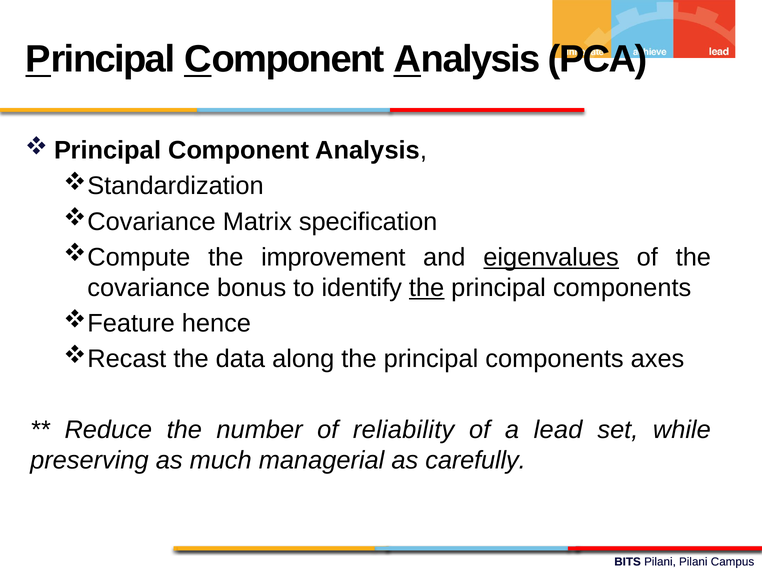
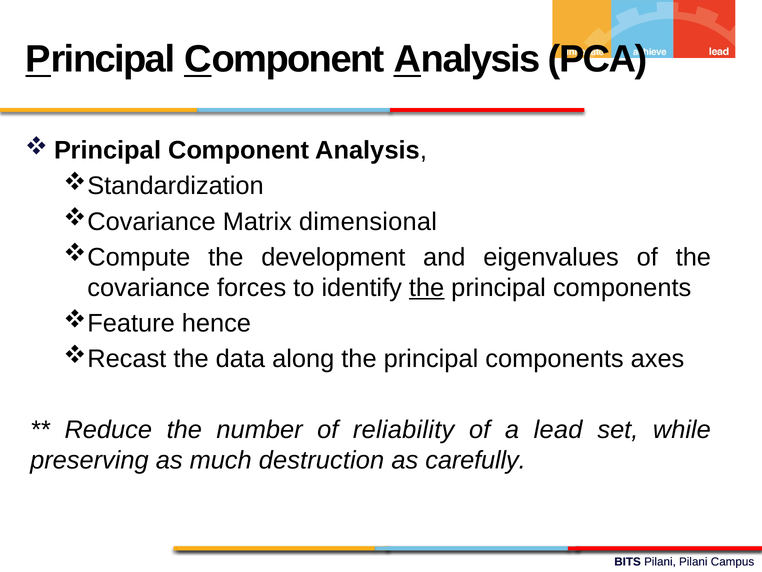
specification: specification -> dimensional (368, 221)
improvement: improvement -> development (333, 257)
eigenvalues underline: present -> none (551, 257)
bonus: bonus -> forces (252, 288)
managerial: managerial -> destruction (322, 460)
